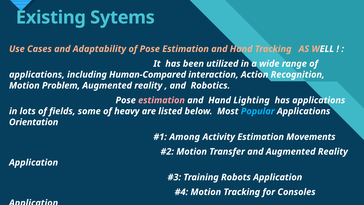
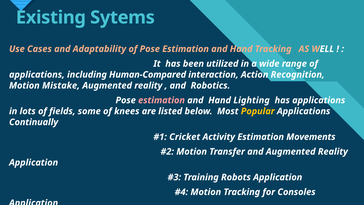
Problem: Problem -> Mistake (61, 85)
heavy: heavy -> knees (127, 111)
Popular colour: light blue -> yellow (258, 111)
Orientation: Orientation -> Continually (34, 122)
Among: Among -> Cricket (185, 137)
